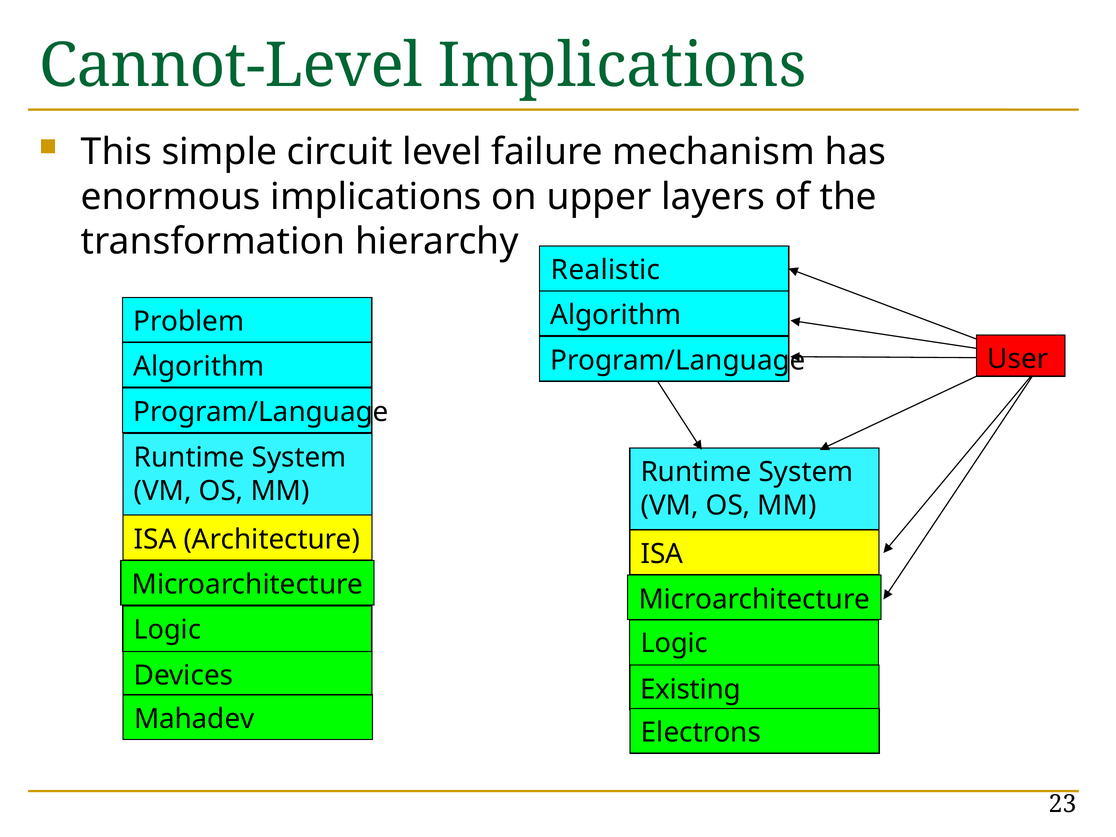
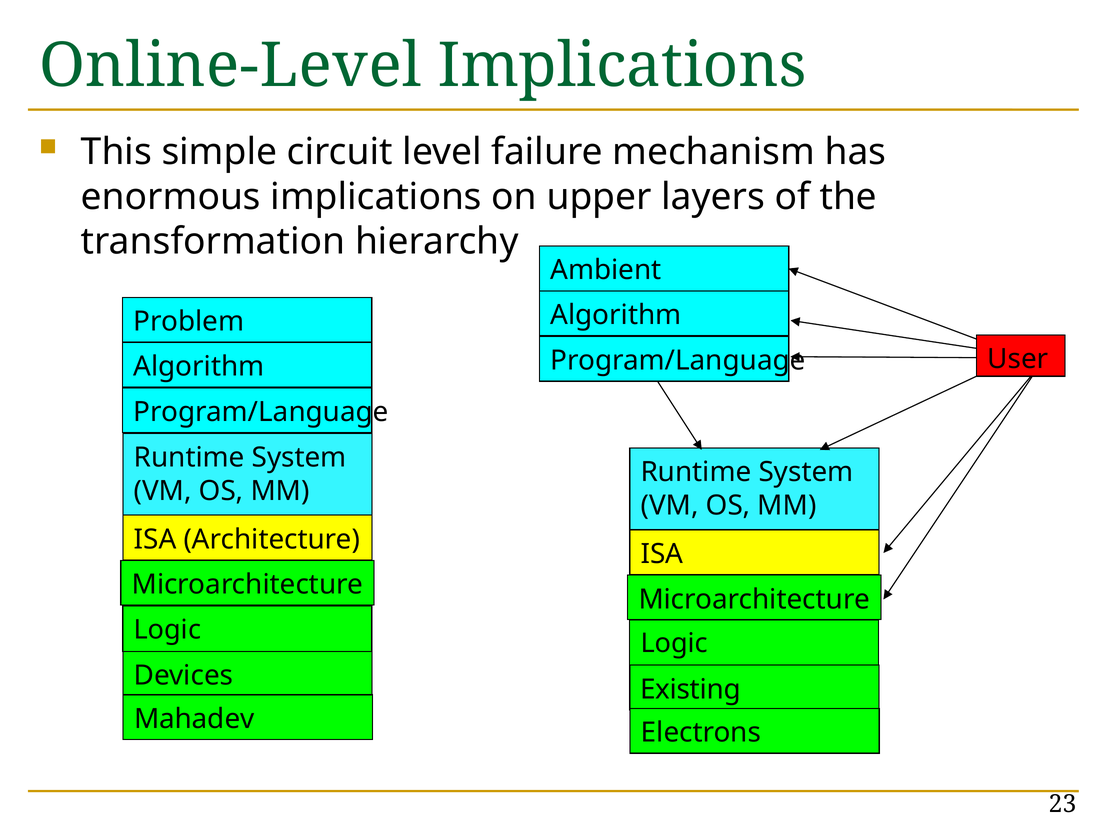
Cannot-Level: Cannot-Level -> Online-Level (230, 66)
Realistic: Realistic -> Ambient (606, 270)
